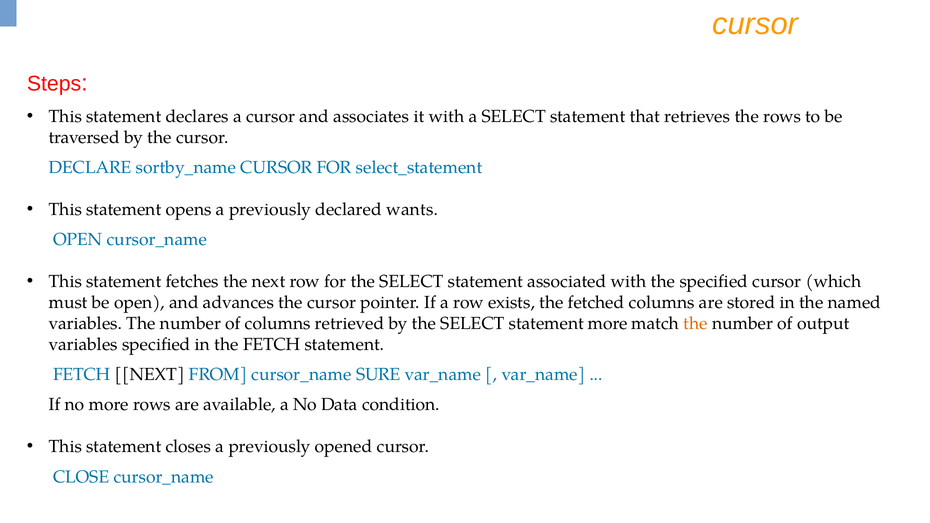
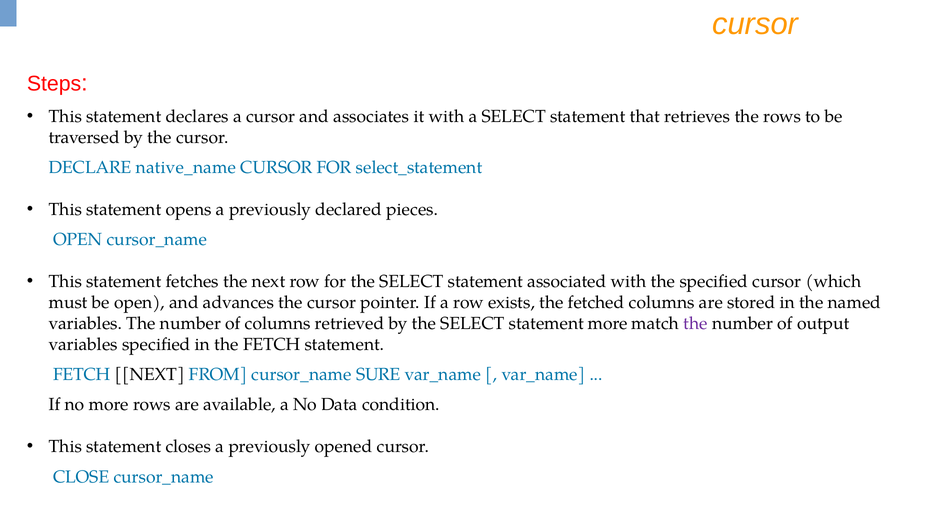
sortby_name: sortby_name -> native_name (186, 168)
wants: wants -> pieces (412, 210)
the colour: orange -> purple (696, 323)
